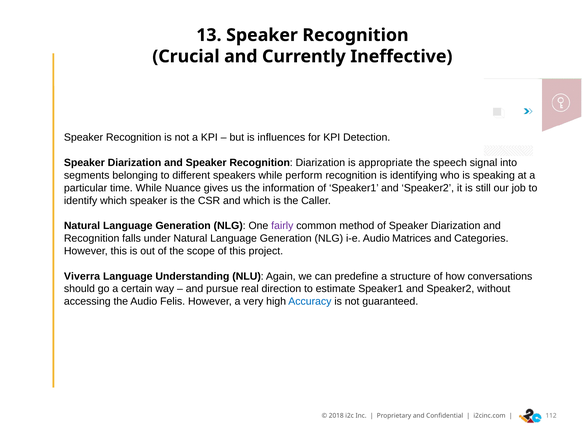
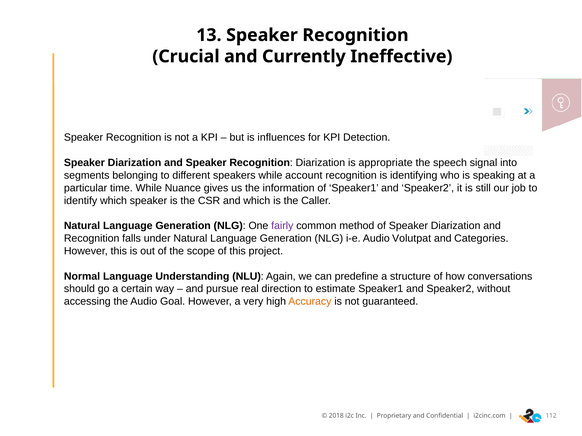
perform: perform -> account (304, 176)
Matrices: Matrices -> Volutpat (412, 239)
Viverra: Viverra -> Normal (82, 277)
Felis: Felis -> Goal (173, 302)
Accuracy colour: blue -> orange (310, 302)
